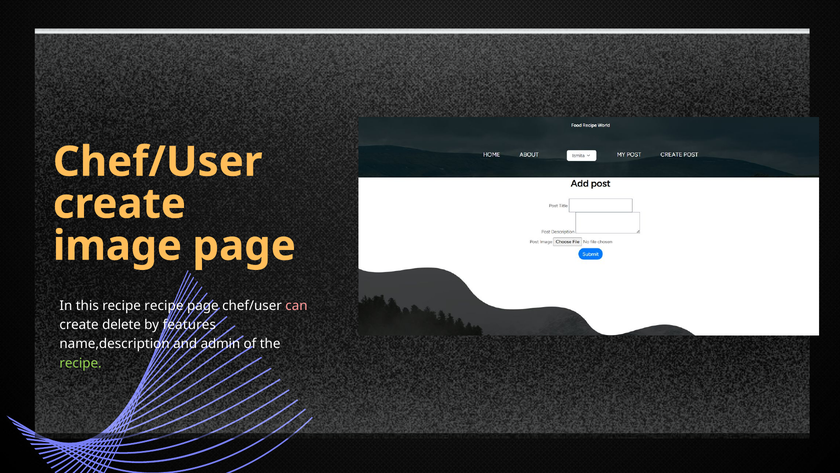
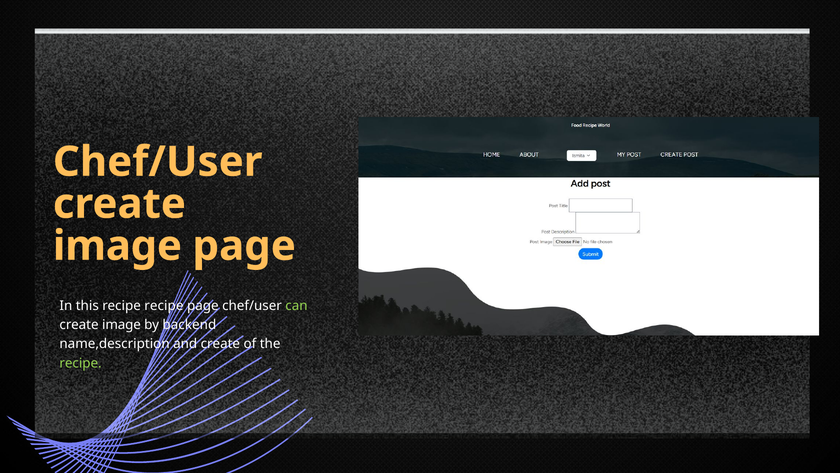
can colour: pink -> light green (297, 306)
delete: delete -> image (122, 325)
features: features -> backend (189, 325)
and admin: admin -> create (220, 344)
